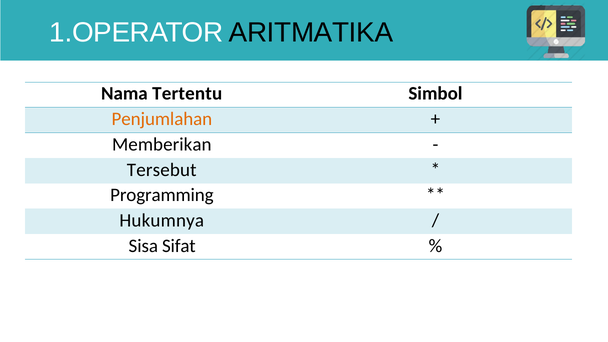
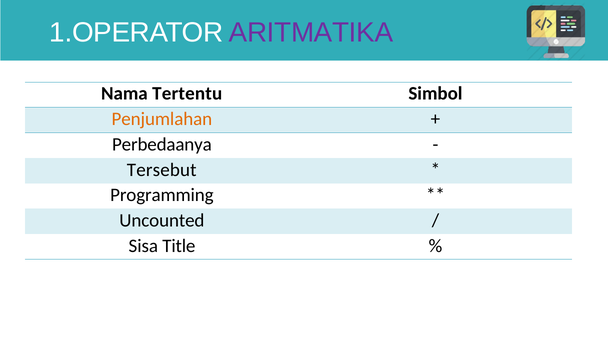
ARITMATIKA colour: black -> purple (311, 32)
Memberikan: Memberikan -> Perbedaanya (162, 145)
Hukumnya: Hukumnya -> Uncounted (162, 221)
Sifat: Sifat -> Title (179, 246)
